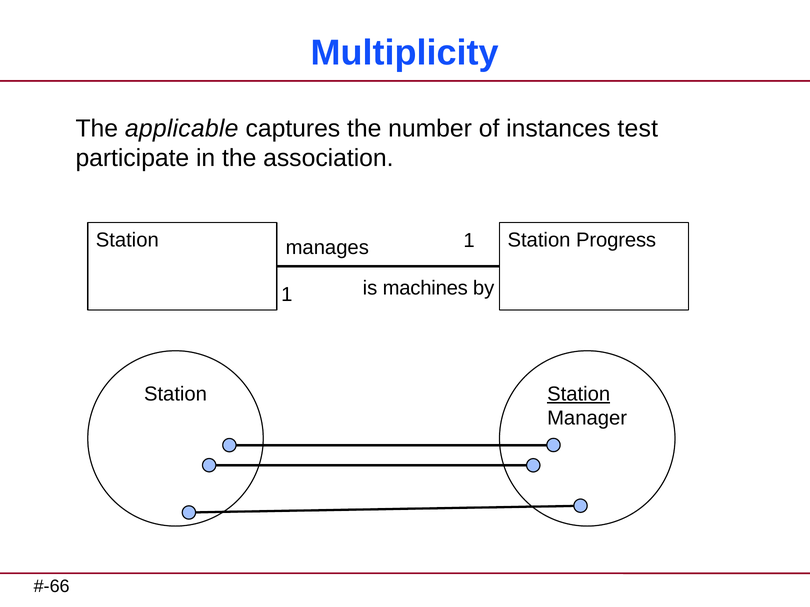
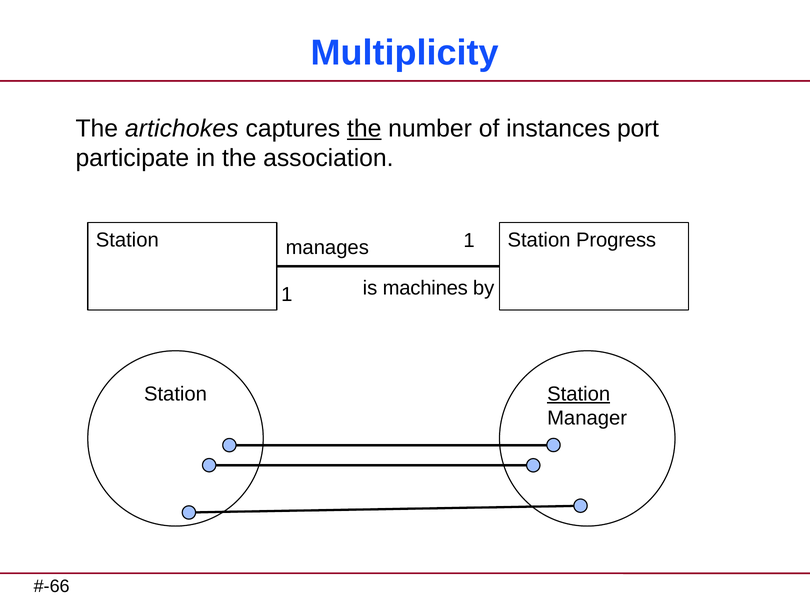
applicable: applicable -> artichokes (182, 129)
the underline: none -> present (364, 129)
test: test -> port (638, 129)
